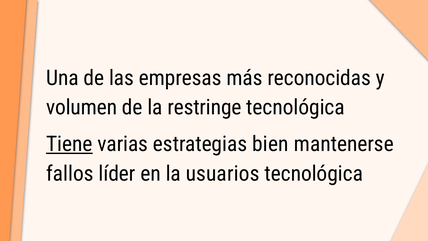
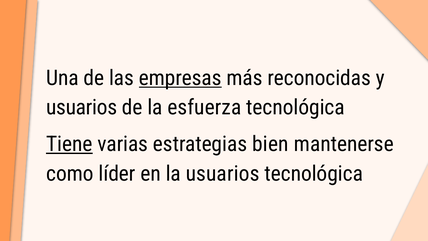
empresas underline: none -> present (180, 78)
volumen: volumen -> usuarios (82, 107)
restringe: restringe -> esfuerza (204, 107)
fallos: fallos -> como (70, 174)
